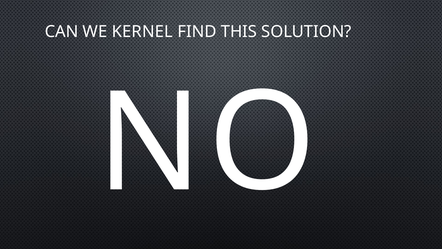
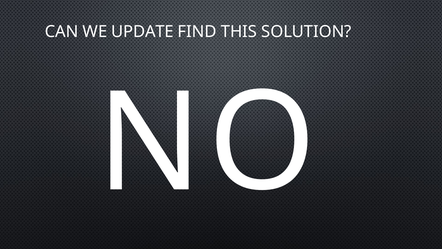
KERNEL: KERNEL -> UPDATE (143, 32)
